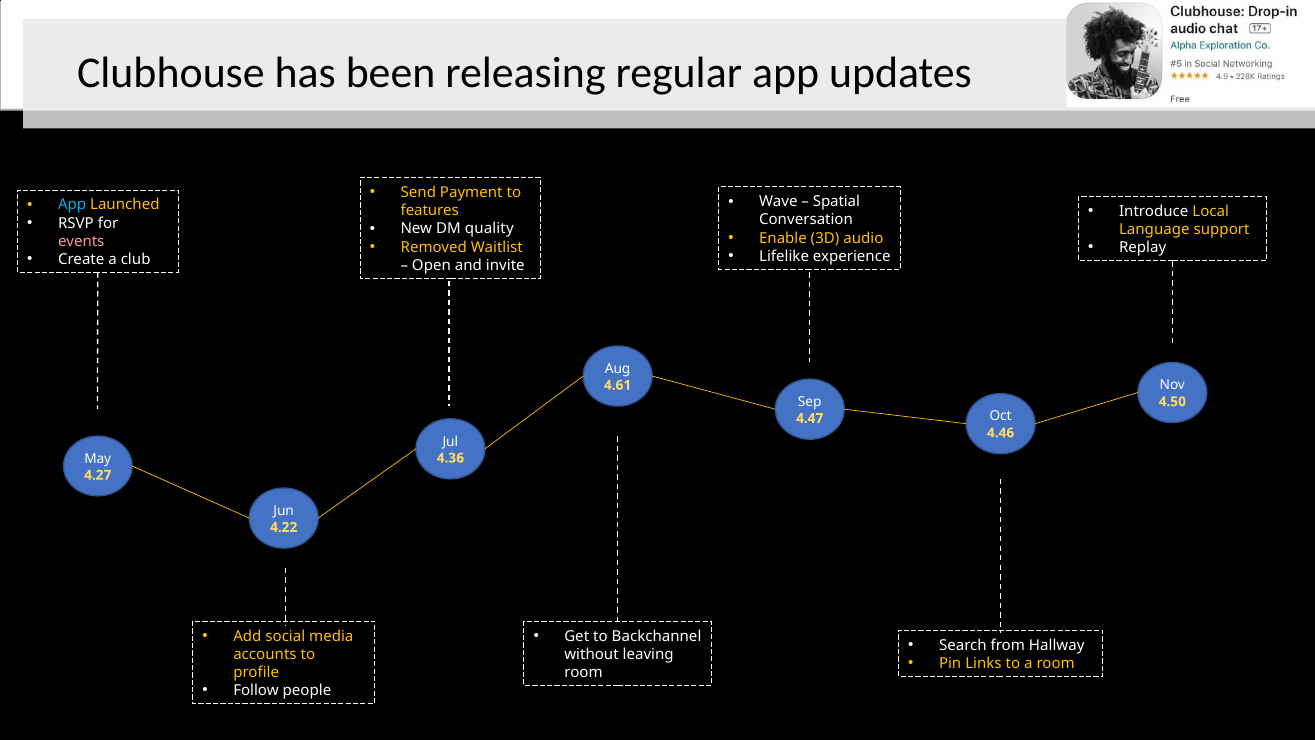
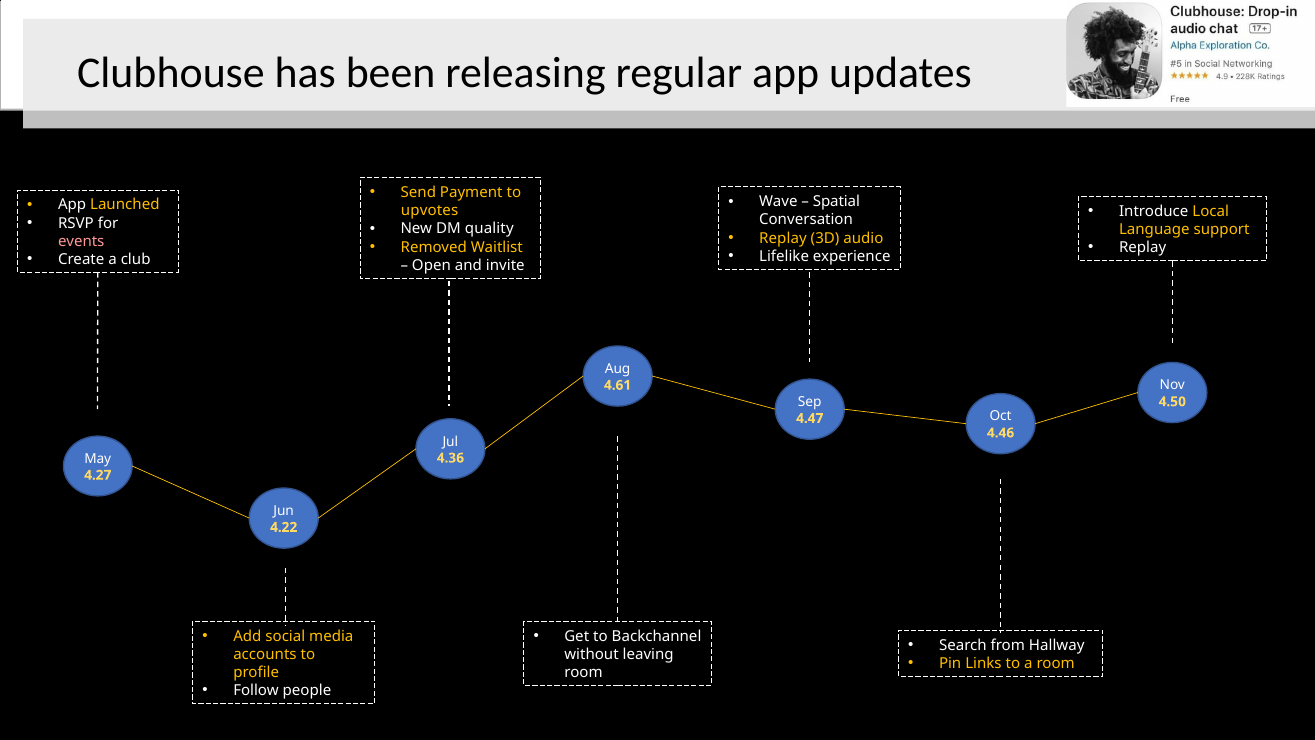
App colour: light blue -> white (72, 205)
features: features -> upvotes (430, 211)
Enable: Enable -> Replay (783, 238)
